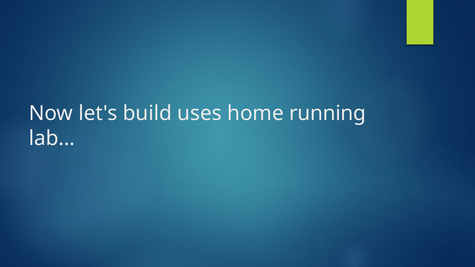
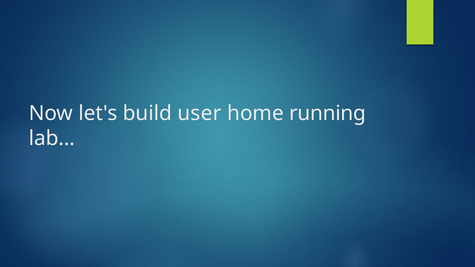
uses: uses -> user (199, 114)
